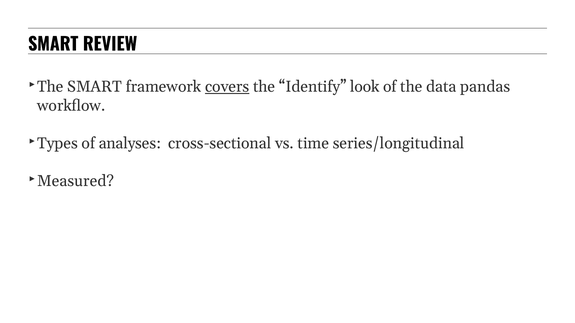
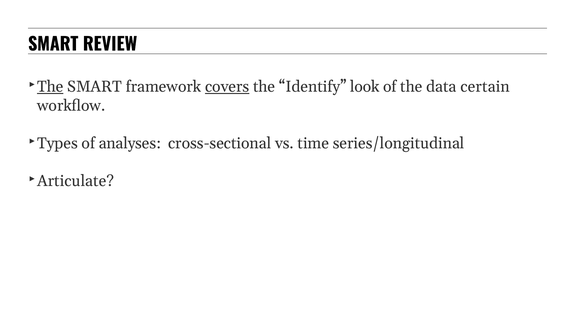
The underline: none -> present (50, 87)
pandas: pandas -> certain (485, 87)
Measured: Measured -> Articulate (76, 181)
